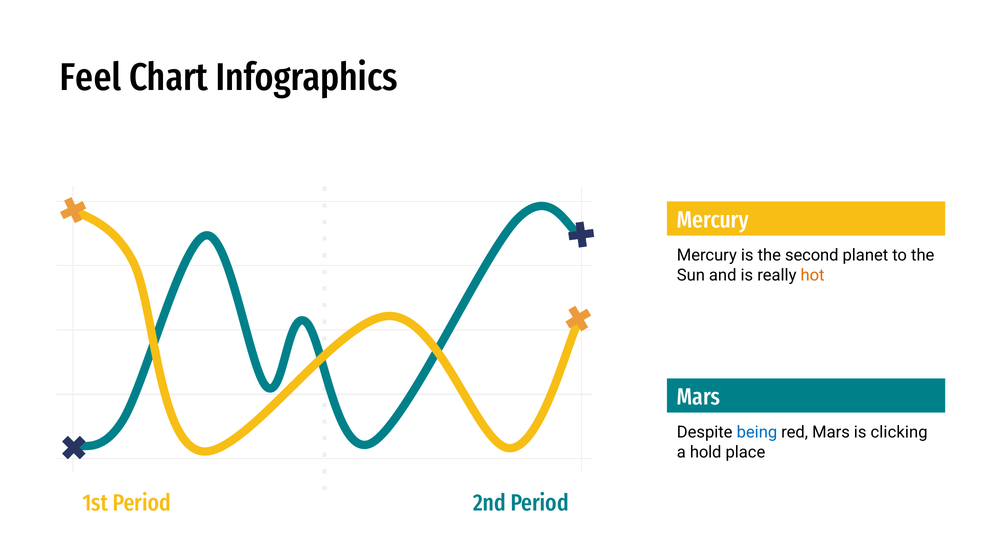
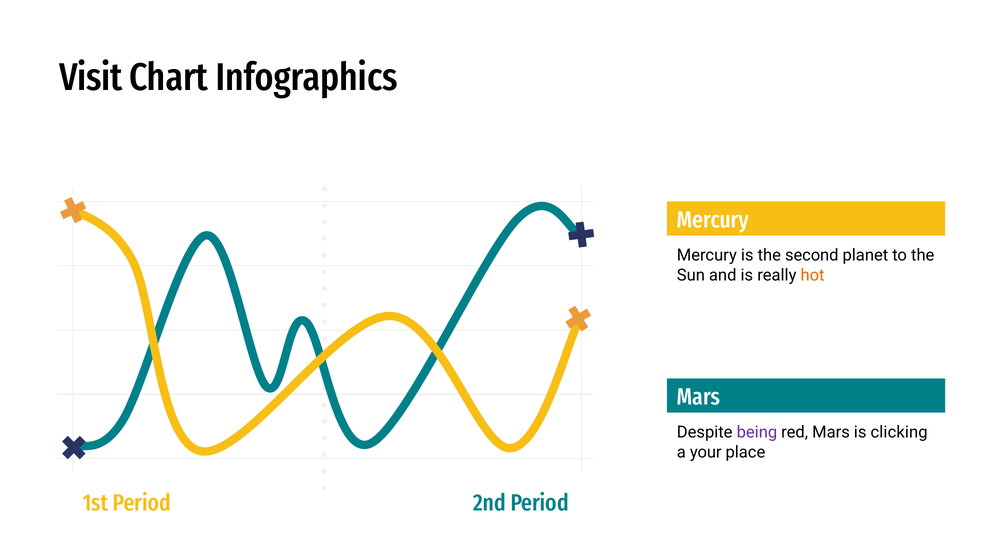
Feel: Feel -> Visit (91, 78)
being colour: blue -> purple (757, 432)
hold: hold -> your (706, 452)
